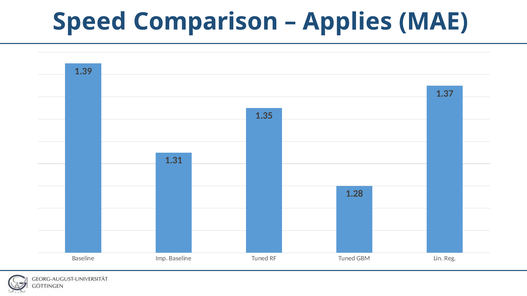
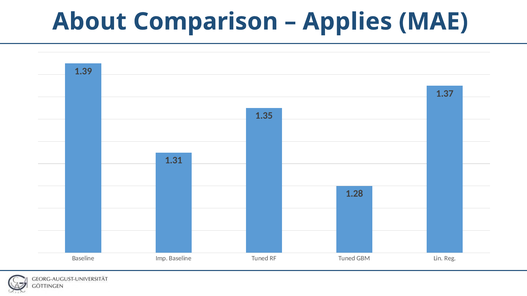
Speed: Speed -> About (89, 22)
